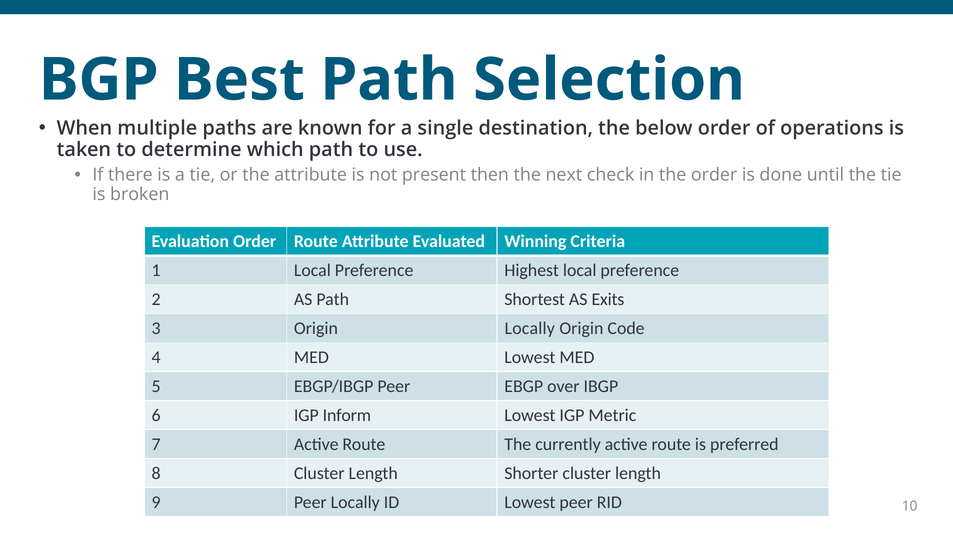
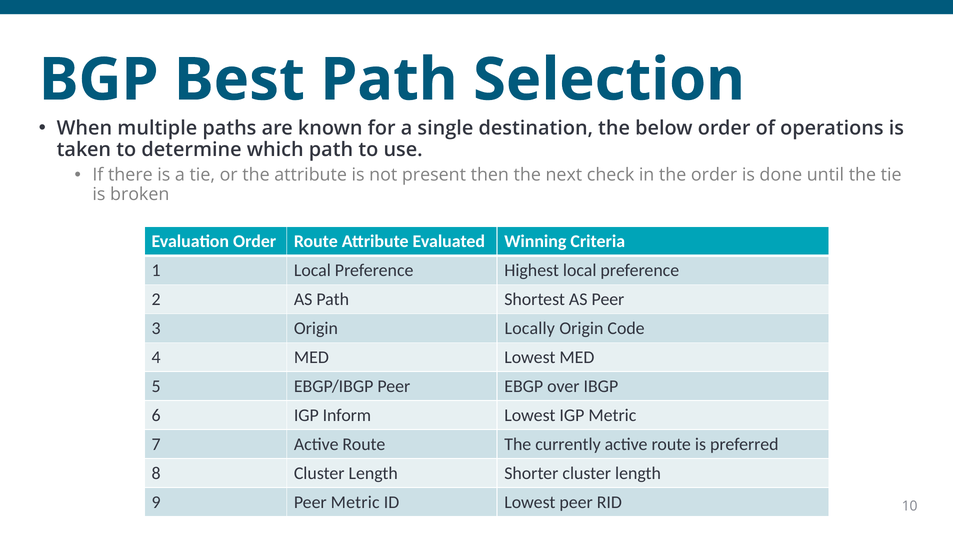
AS Exits: Exits -> Peer (608, 299)
Peer Locally: Locally -> Metric (355, 502)
